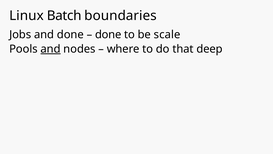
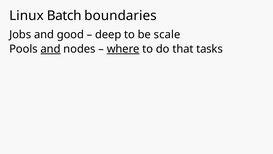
and done: done -> good (70, 35)
done: done -> deep (108, 35)
where underline: none -> present (123, 49)
deep: deep -> tasks (210, 49)
